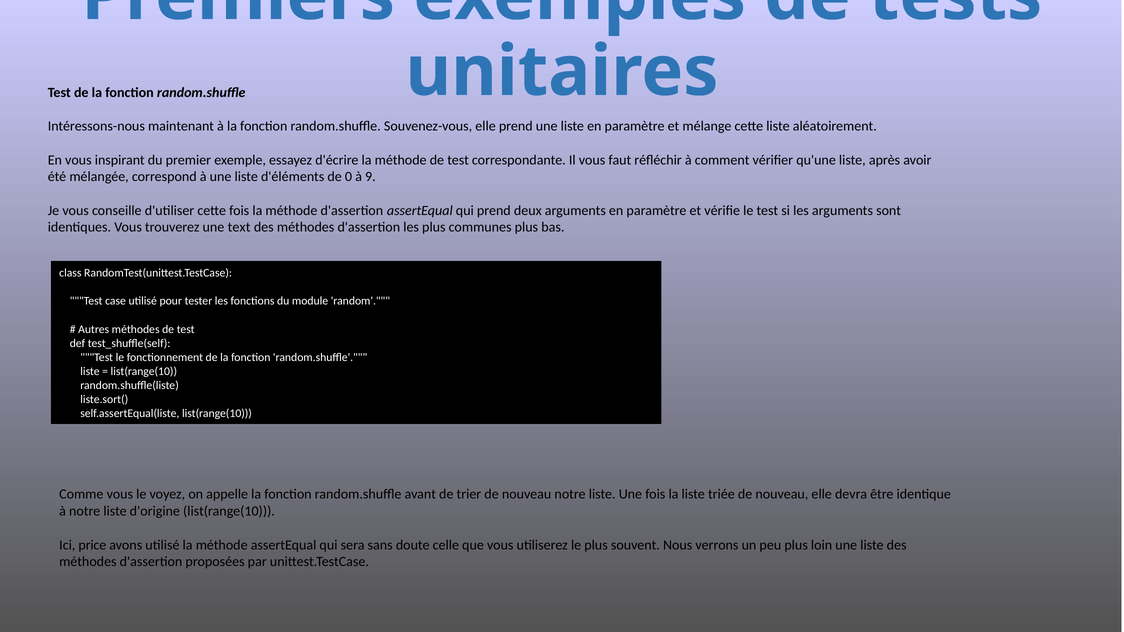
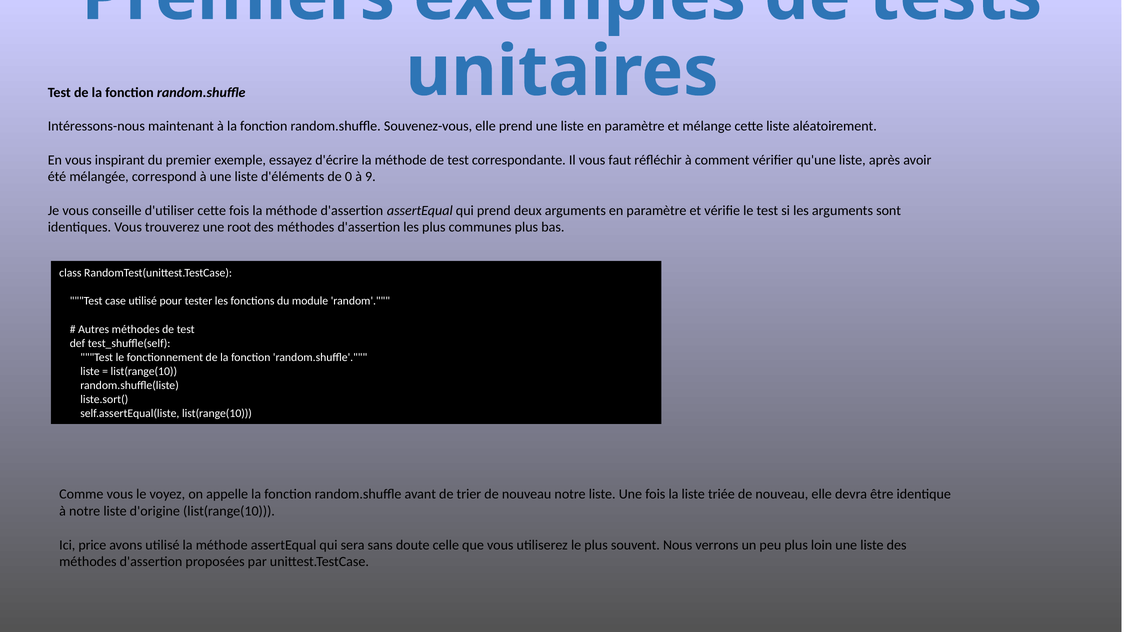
text: text -> root (239, 227)
